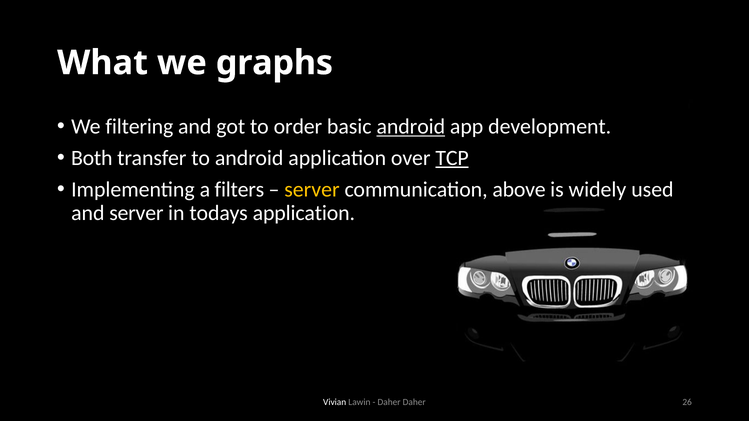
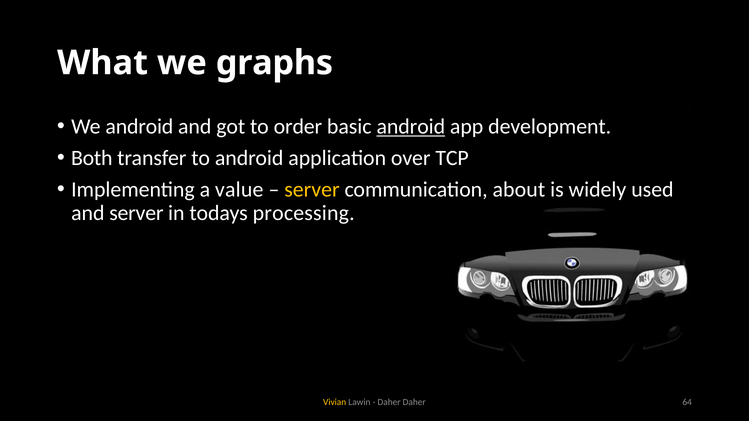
We filtering: filtering -> android (139, 127)
TCP underline: present -> none (452, 158)
filters: filters -> value (239, 189)
above: above -> about (519, 189)
todays application: application -> processing (304, 213)
Vivian colour: white -> yellow (335, 402)
26: 26 -> 64 (687, 402)
